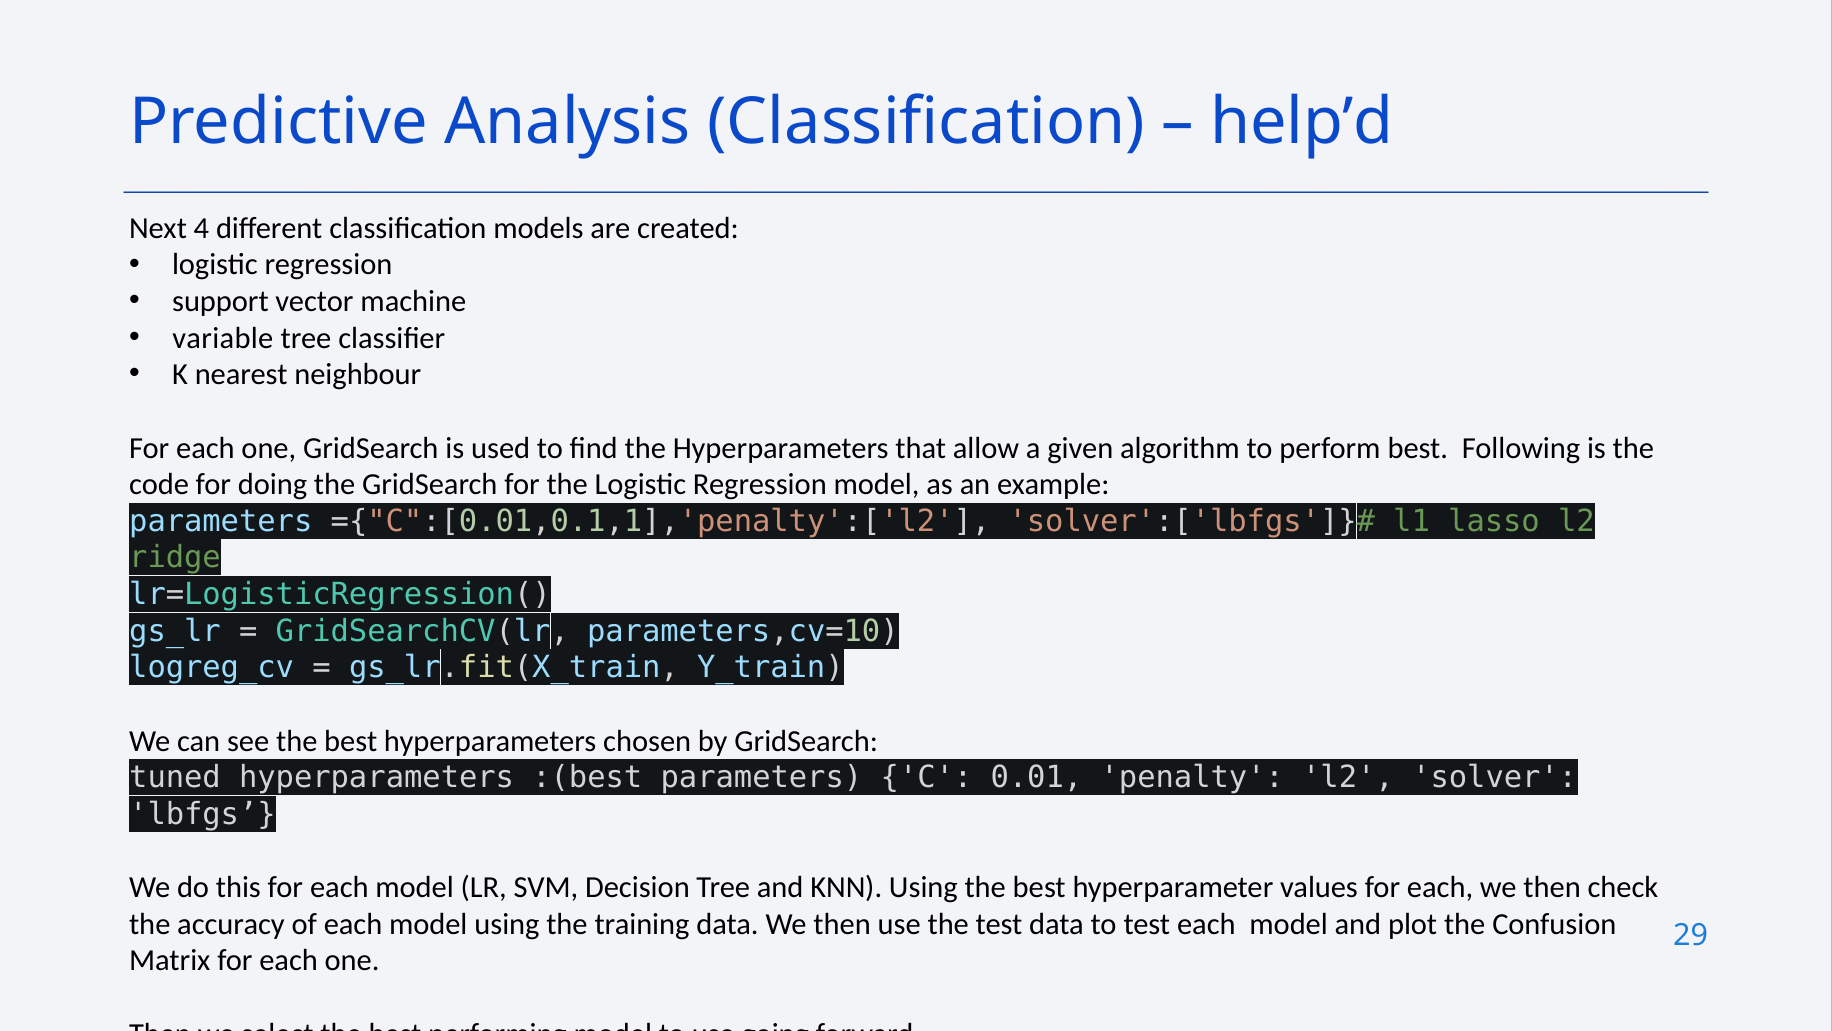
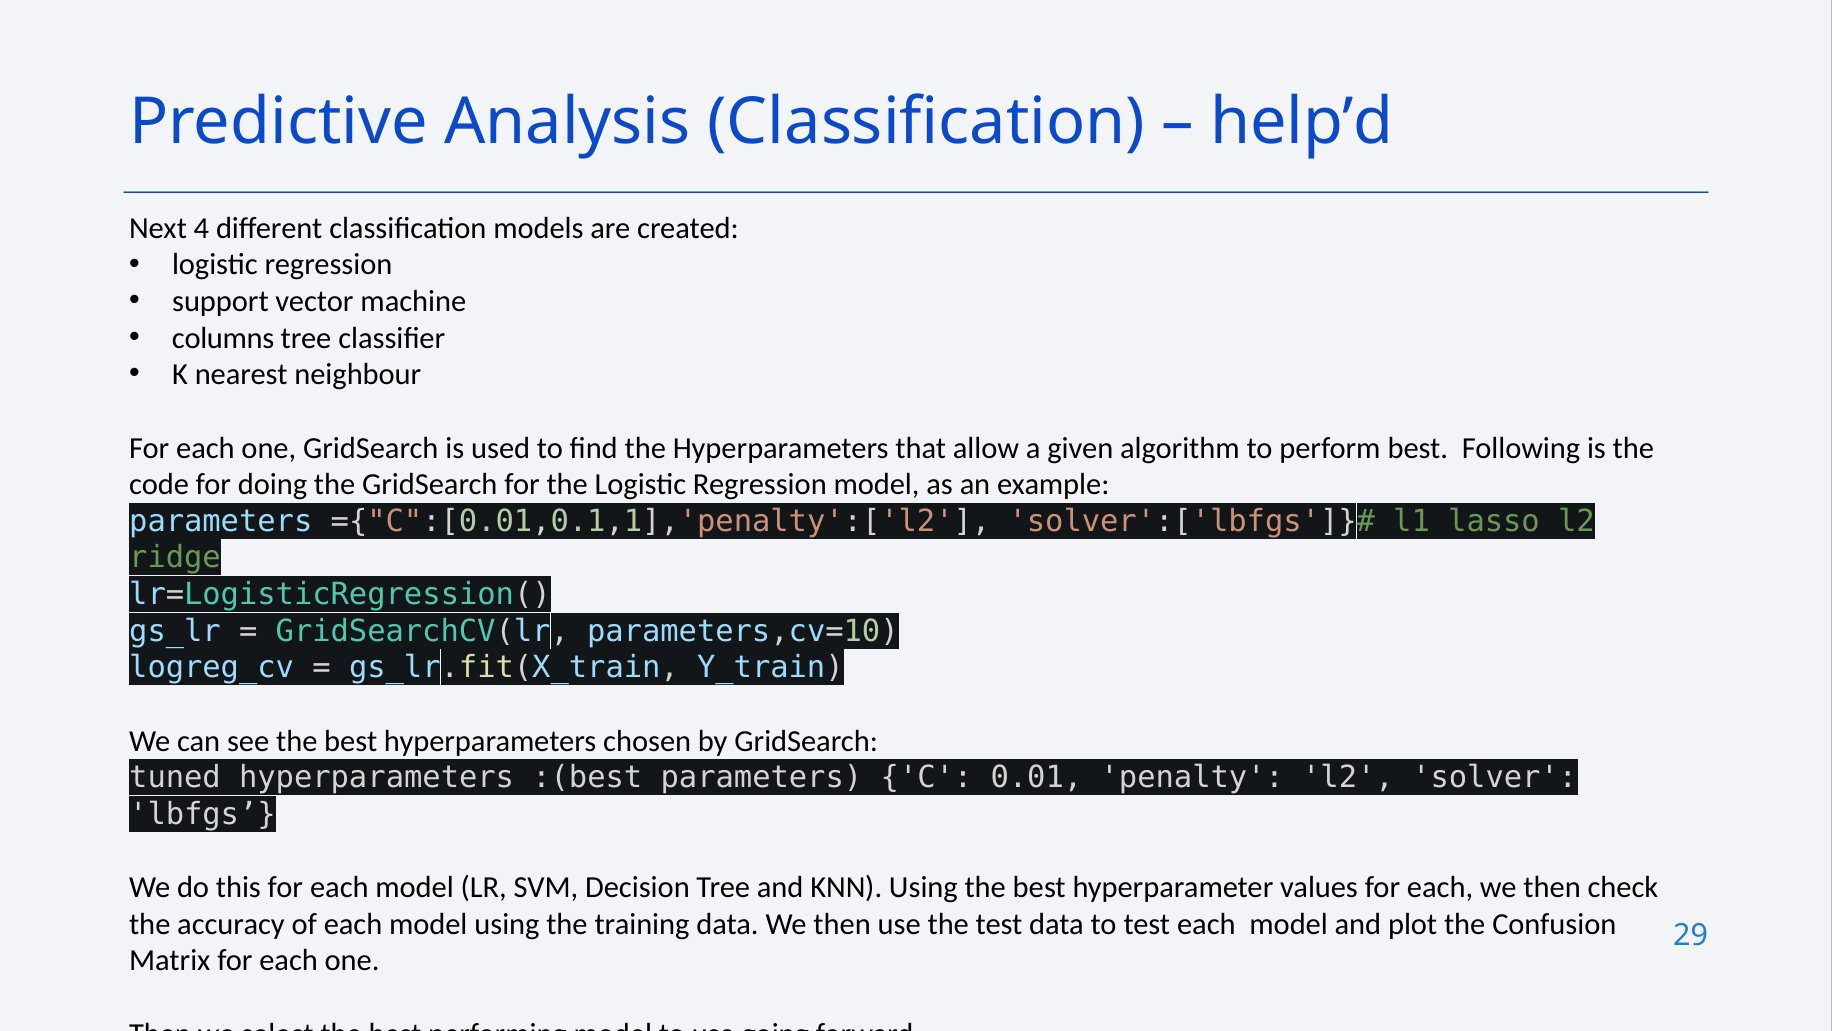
variable: variable -> columns (223, 338)
